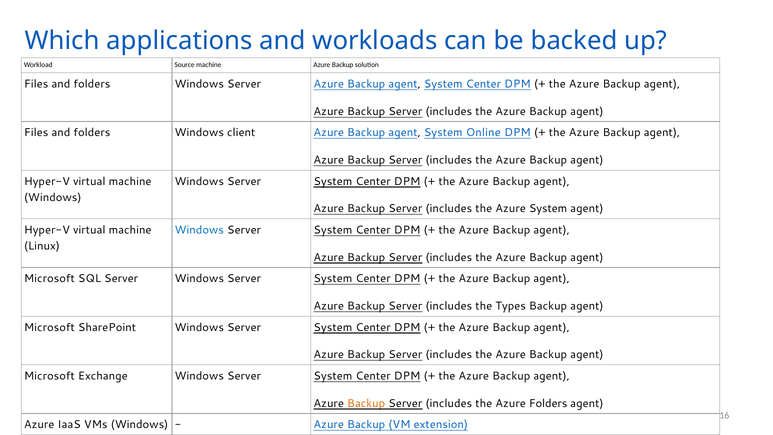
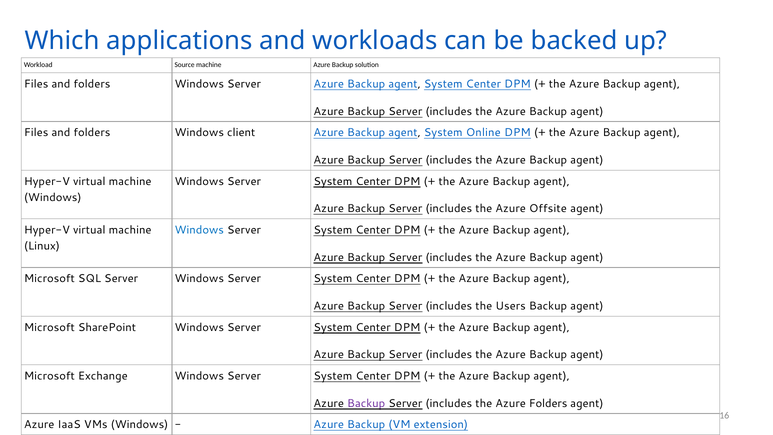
Azure System: System -> Offsite (548, 209)
Types: Types -> Users (511, 306)
Backup colour: orange -> purple (366, 403)
